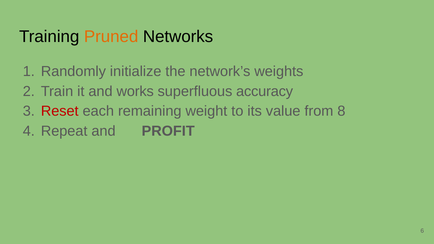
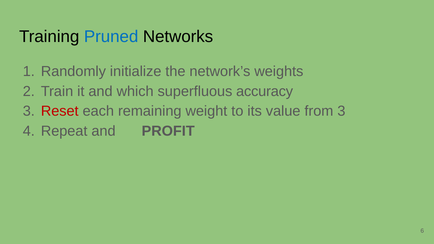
Pruned colour: orange -> blue (111, 37)
works: works -> which (135, 91)
from 8: 8 -> 3 (341, 111)
